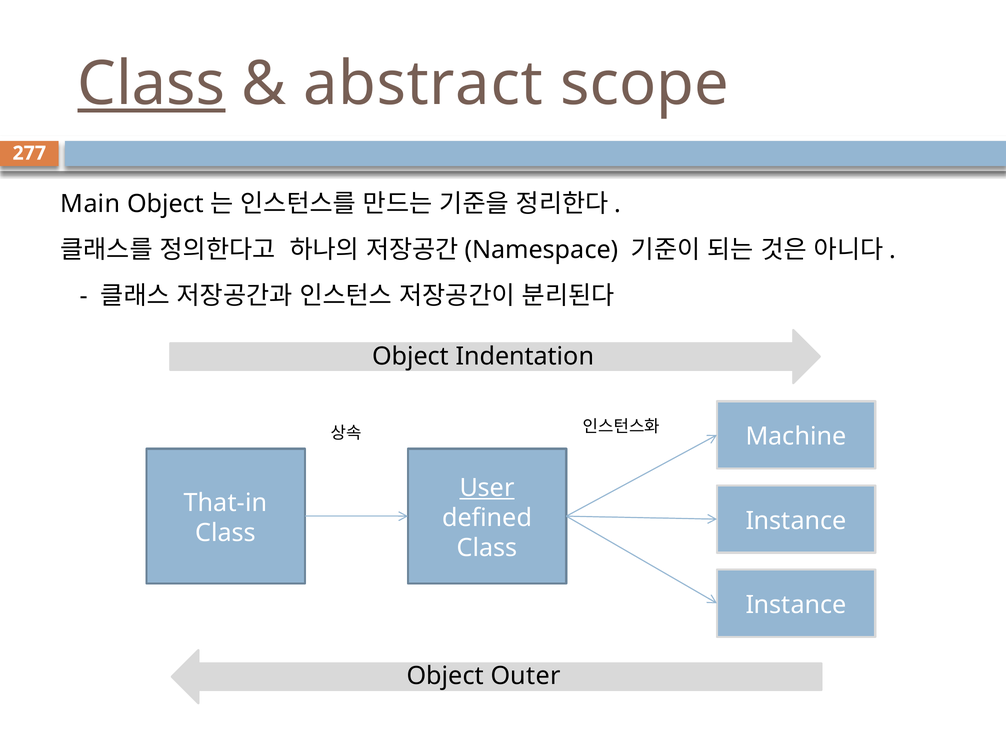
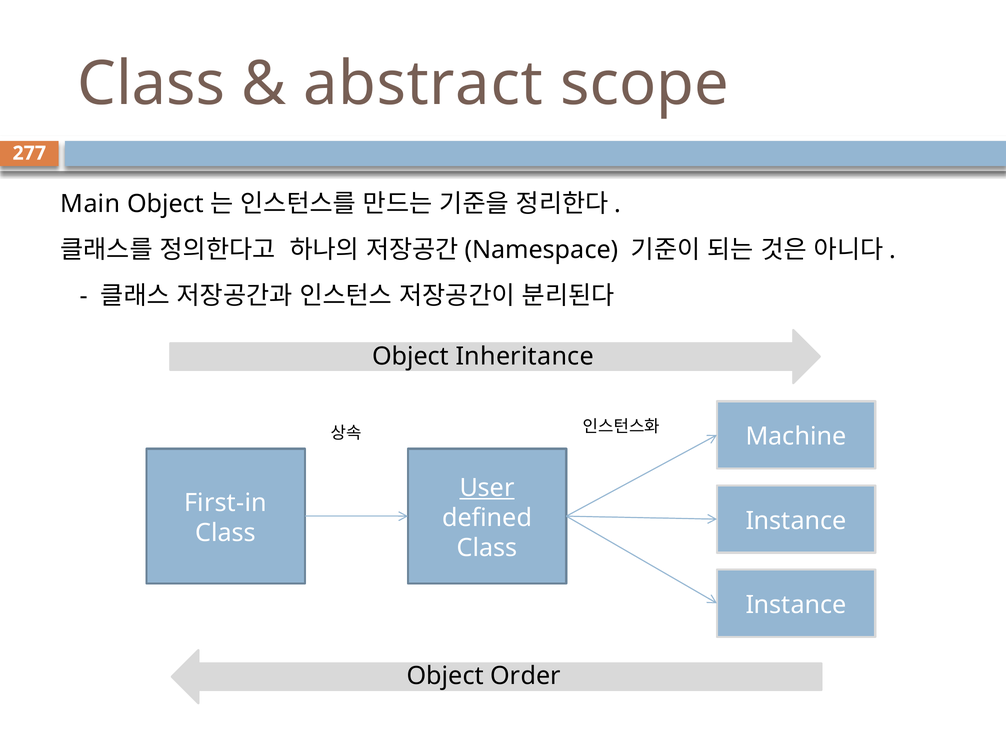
Class underline: present -> none (151, 84)
Indentation: Indentation -> Inheritance (525, 356)
That-in: That-in -> First-in (225, 503)
Outer: Outer -> Order (526, 675)
